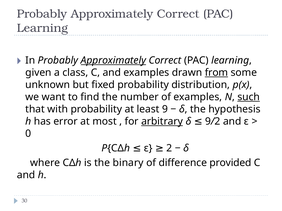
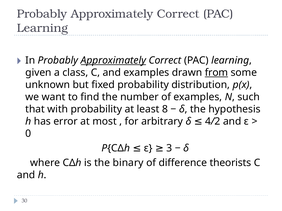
such underline: present -> none (249, 97)
least 9: 9 -> 8 (165, 109)
arbitrary underline: present -> none (162, 122)
δ 9: 9 -> 4 (208, 122)
2: 2 -> 3 (169, 149)
provided: provided -> theorists (230, 163)
